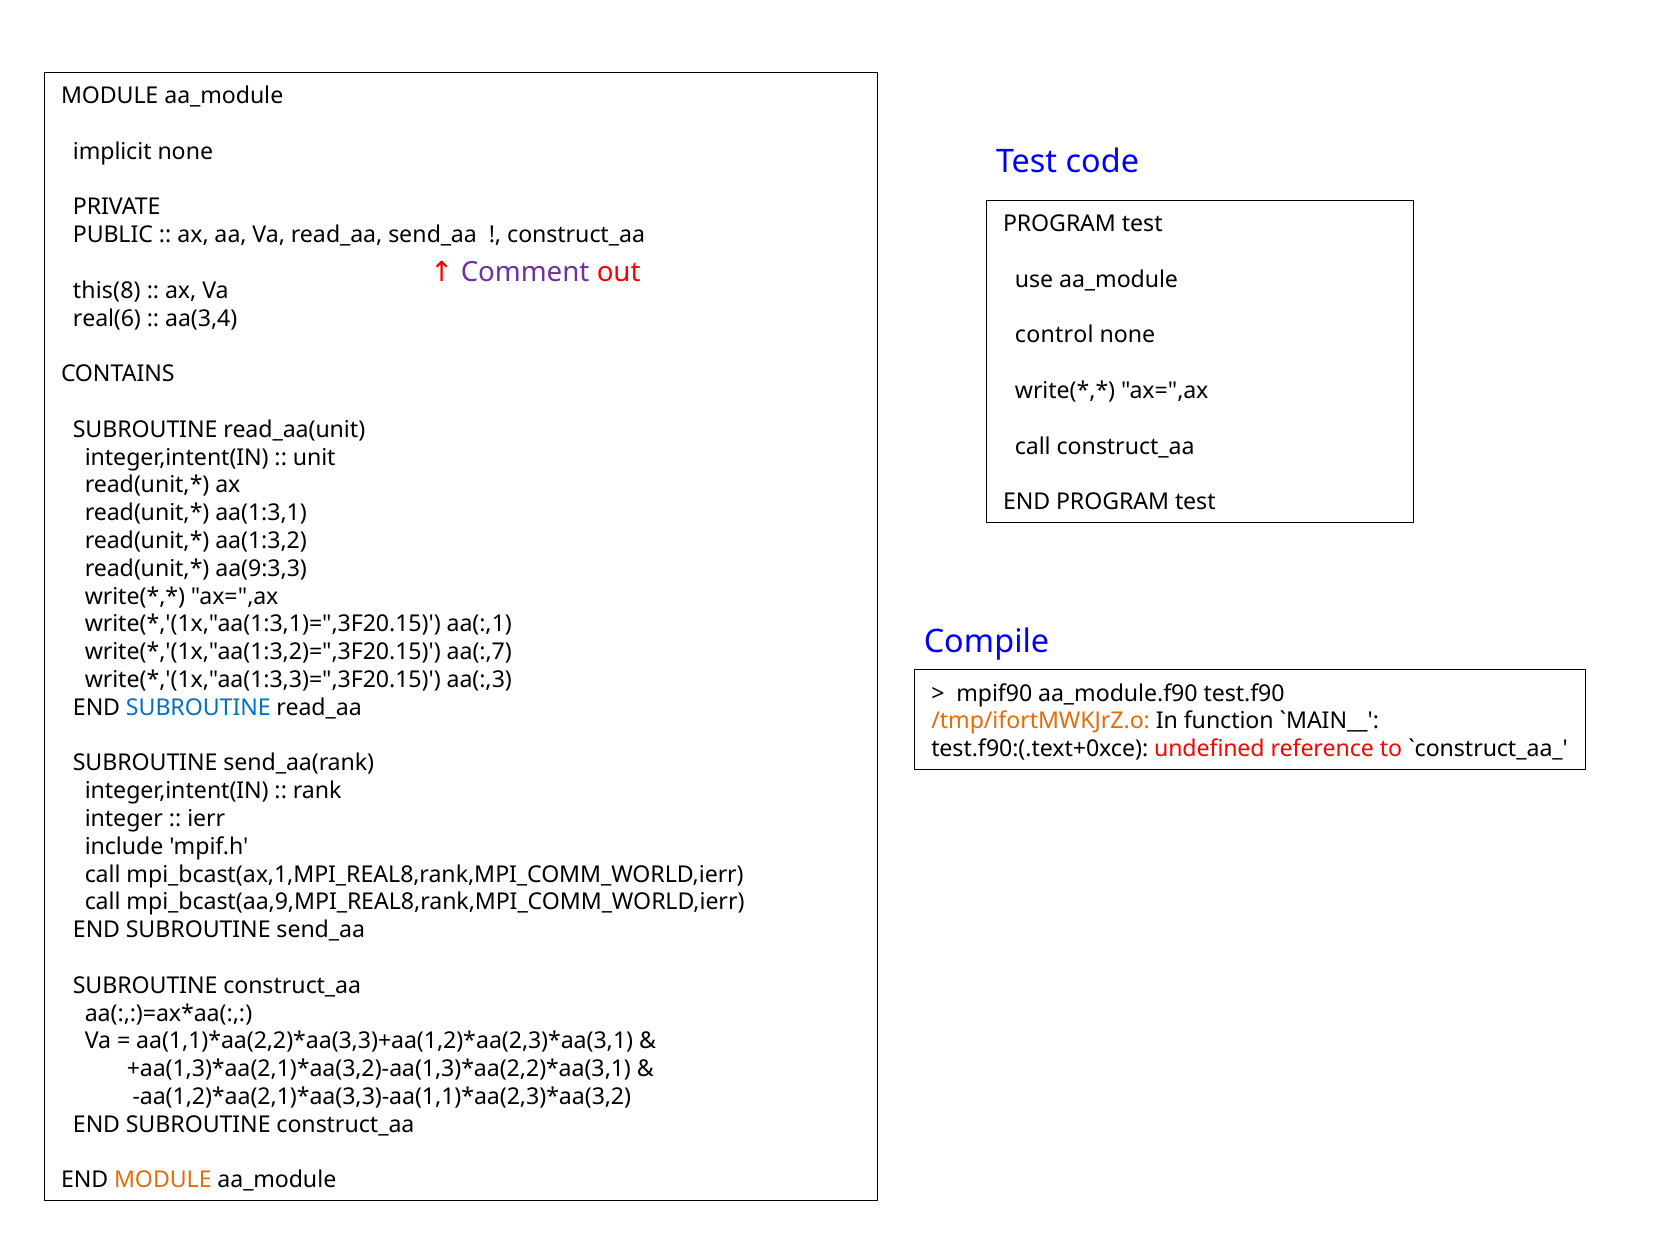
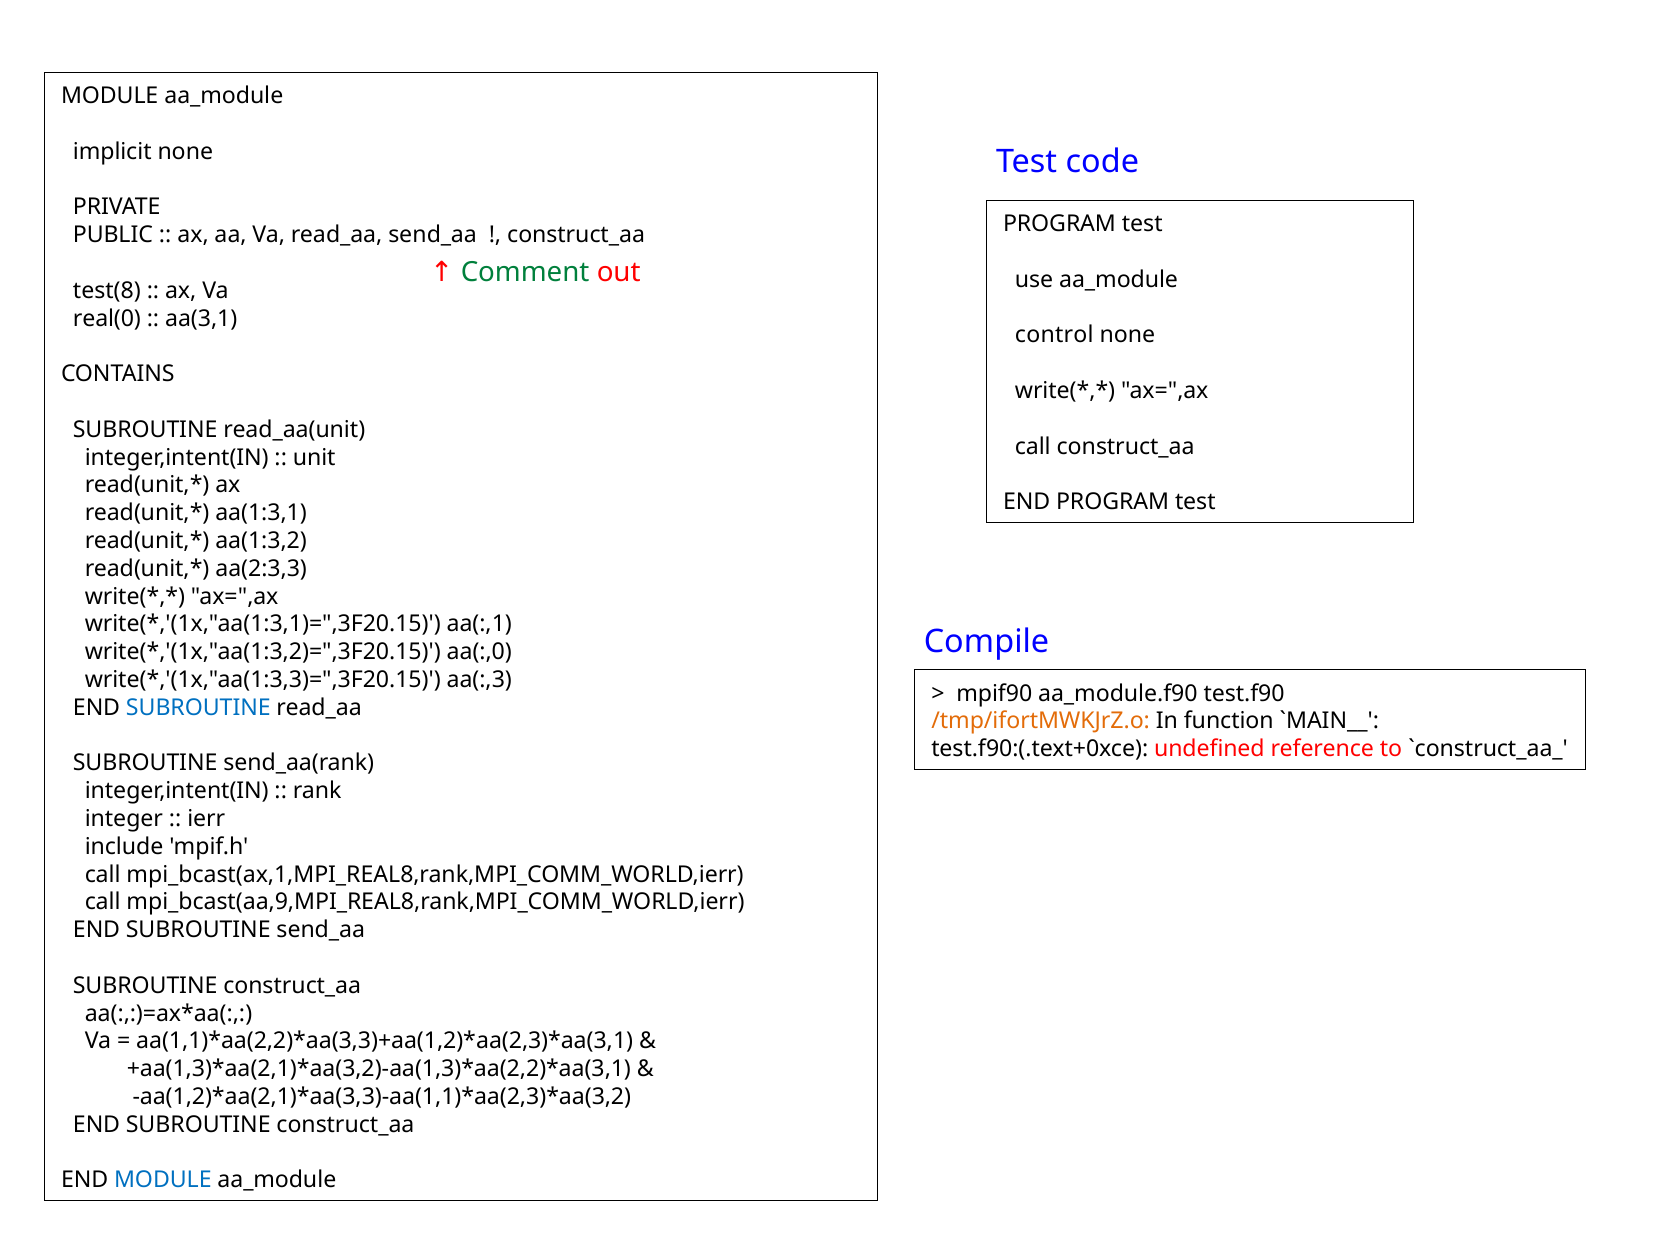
Comment colour: purple -> green (525, 273)
this(8: this(8 -> test(8 (107, 291)
real(6: real(6 -> real(0 (107, 318)
aa(3,4: aa(3,4 -> aa(3,1 (201, 318)
aa(9:3,3: aa(9:3,3 -> aa(2:3,3 (261, 569)
aa(:,7: aa(:,7 -> aa(:,0 (479, 652)
MODULE colour: orange -> blue (163, 1180)
